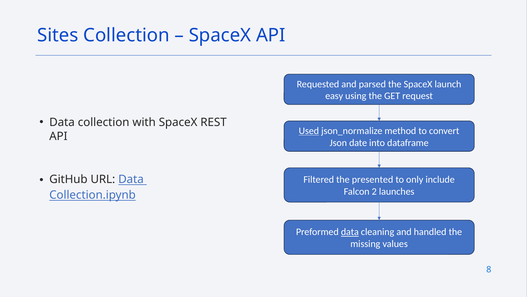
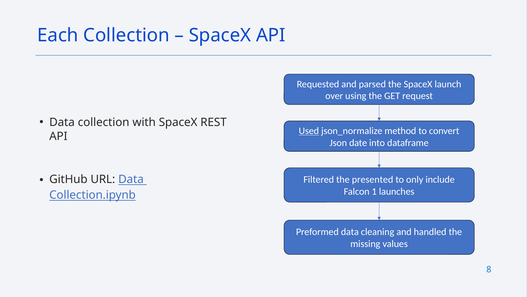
Sites: Sites -> Each (58, 35)
easy: easy -> over (334, 96)
2: 2 -> 1 (374, 191)
data underline: present -> none (350, 232)
